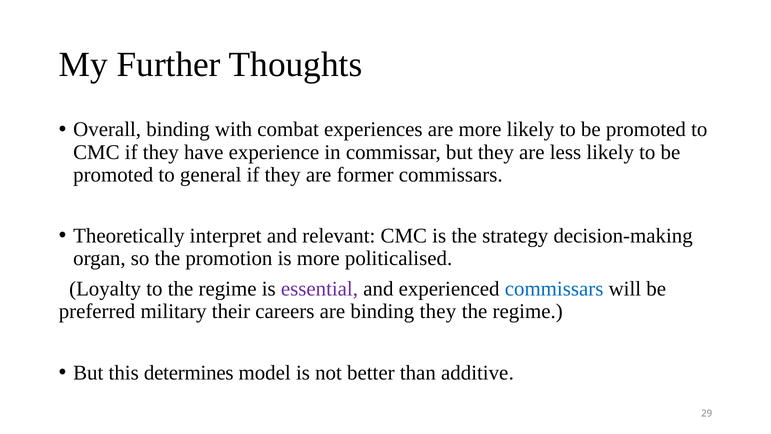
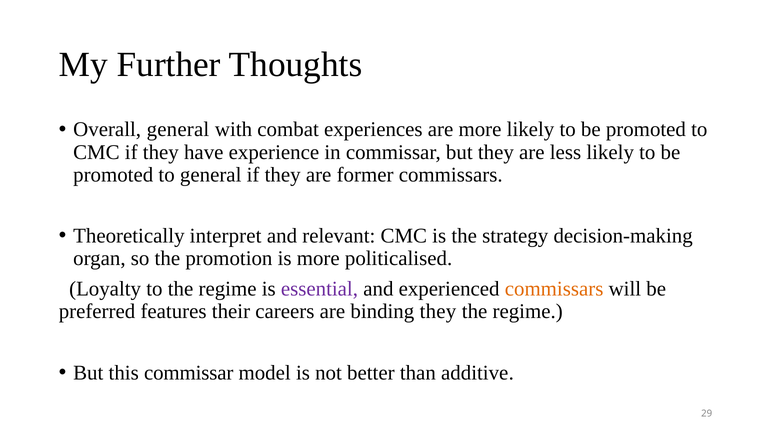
Overall binding: binding -> general (178, 129)
commissars colour: blue -> orange (554, 289)
military: military -> features (174, 311)
this determines: determines -> commissar (189, 372)
